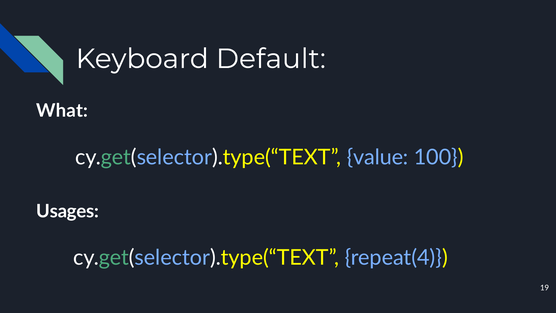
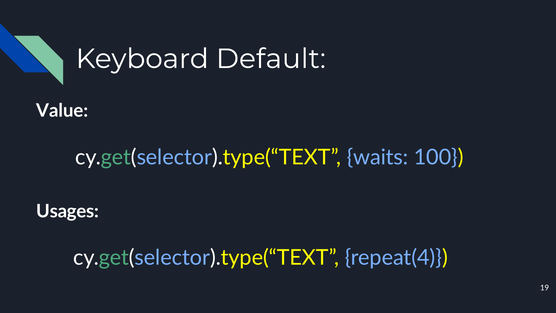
What: What -> Value (62, 110)
value: value -> waits (378, 157)
